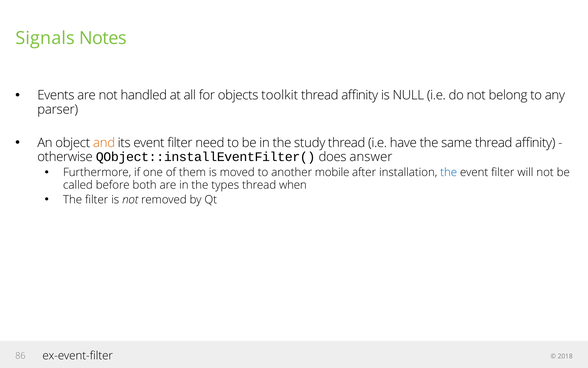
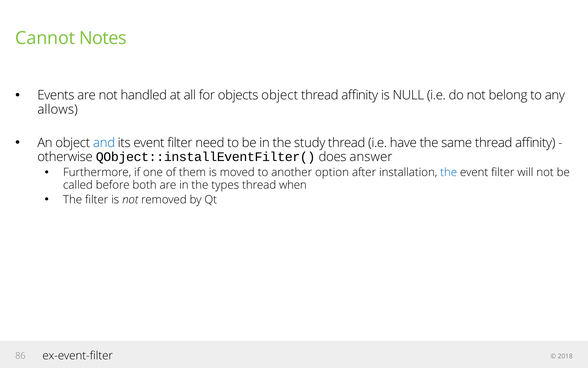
Signals: Signals -> Cannot (45, 38)
objects toolkit: toolkit -> object (280, 95)
parser: parser -> allows (58, 109)
and colour: orange -> blue (104, 143)
mobile: mobile -> option (332, 172)
